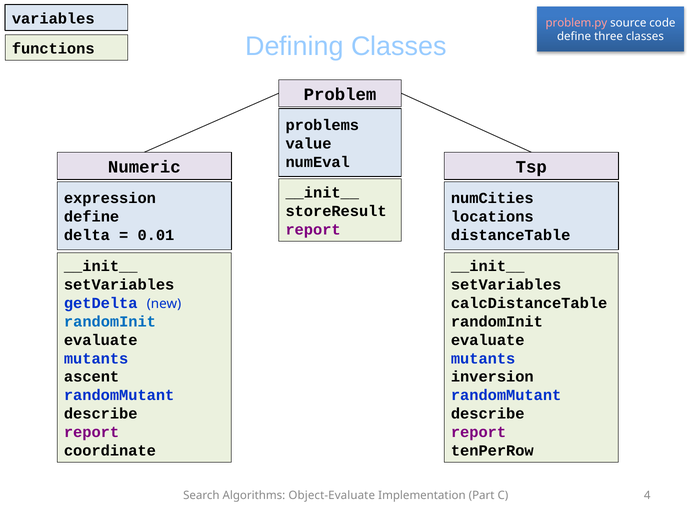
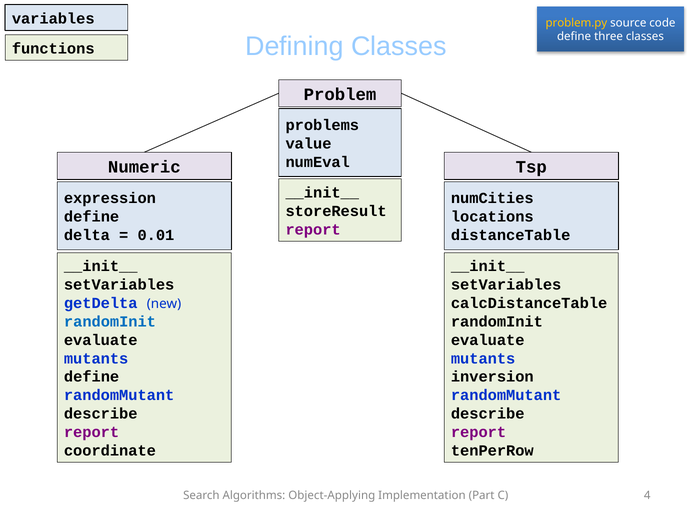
problem.py colour: pink -> yellow (576, 23)
ascent: ascent -> define (92, 377)
Object-Evaluate: Object-Evaluate -> Object-Applying (332, 496)
